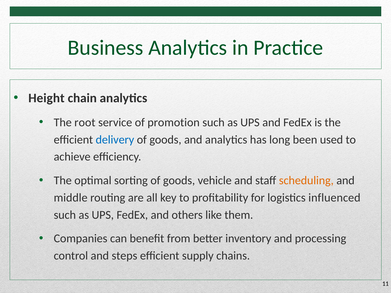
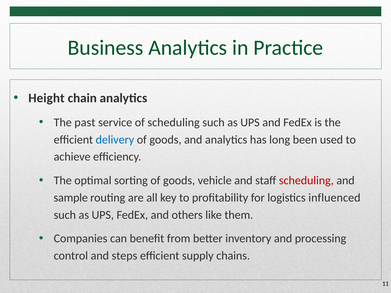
root: root -> past (85, 123)
of promotion: promotion -> scheduling (174, 123)
scheduling colour: orange -> red (306, 181)
middle: middle -> sample (71, 198)
